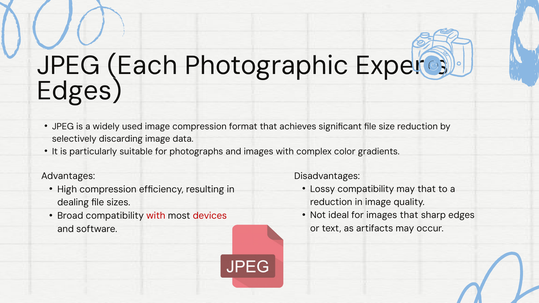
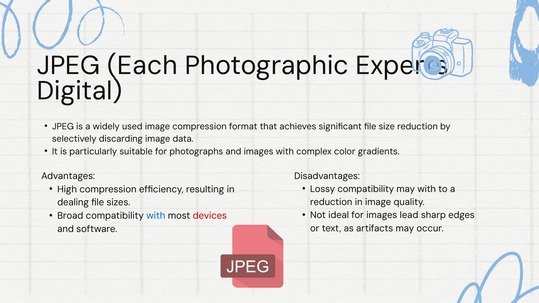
Edges: Edges -> Digital (79, 91)
may that: that -> with (427, 189)
images that: that -> lead (409, 215)
with colour: red -> blue (156, 216)
